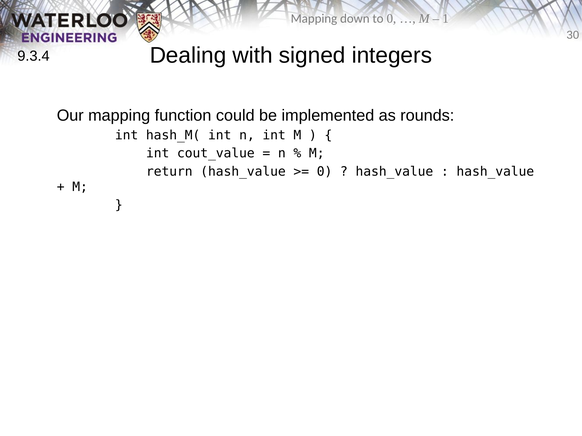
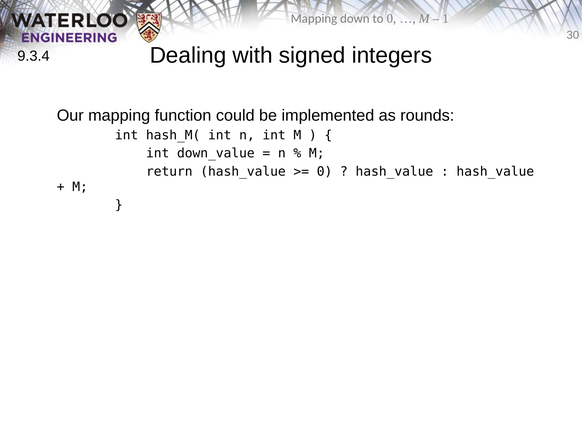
cout_value: cout_value -> down_value (216, 154)
